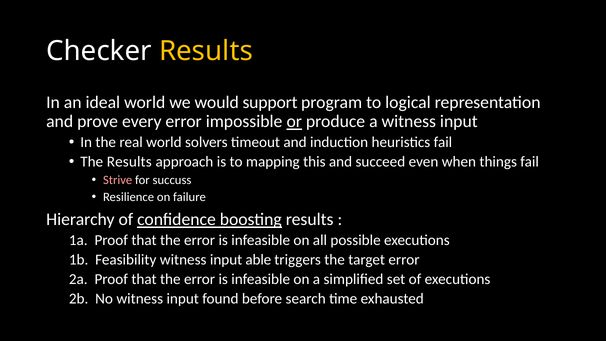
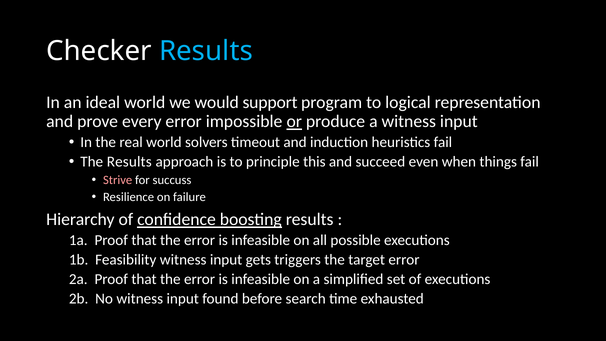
Results colour: yellow -> light blue (206, 51)
mapping: mapping -> principle (273, 162)
able: able -> gets (258, 260)
